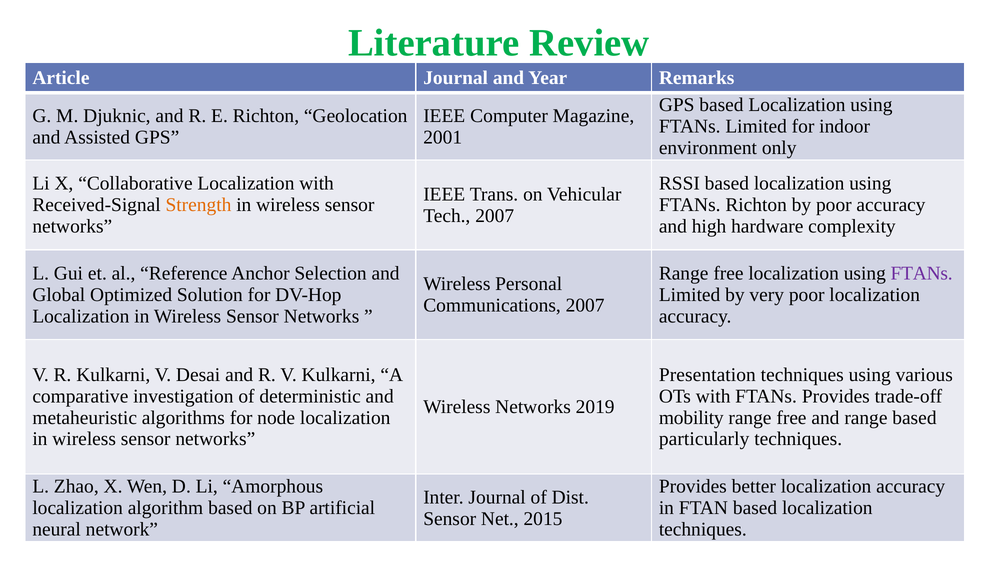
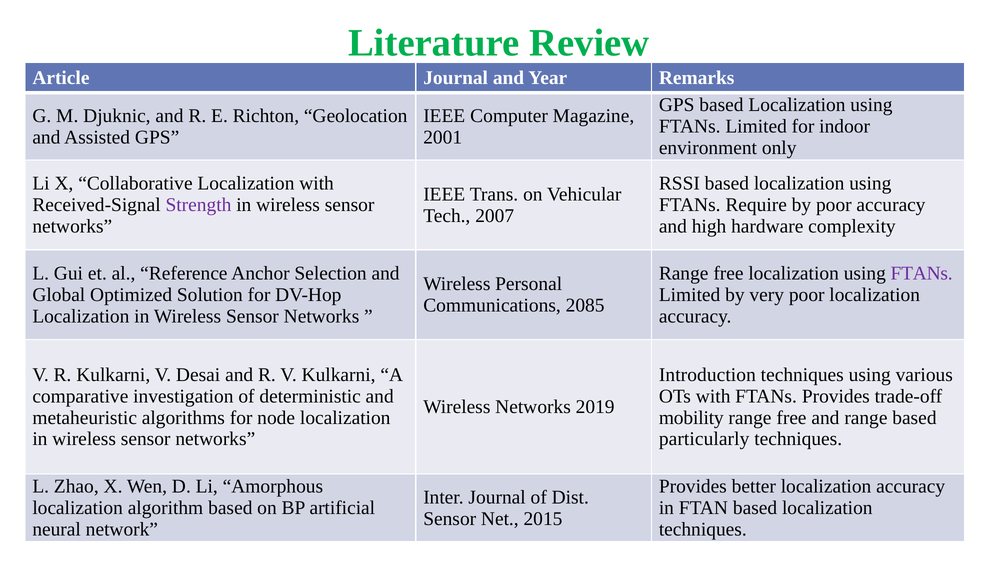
Strength colour: orange -> purple (198, 205)
FTANs Richton: Richton -> Require (756, 205)
Communications 2007: 2007 -> 2085 (585, 306)
Presentation: Presentation -> Introduction (707, 375)
